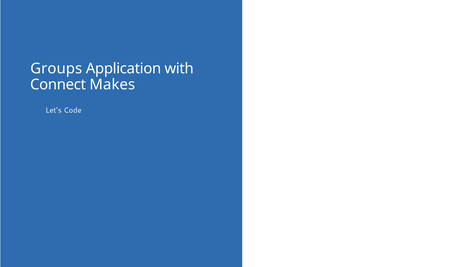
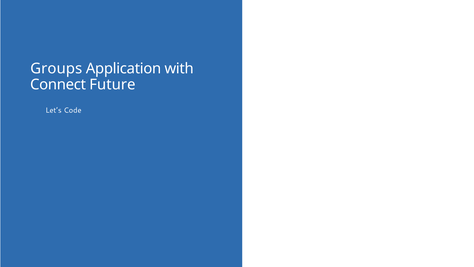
Makes: Makes -> Future (112, 84)
